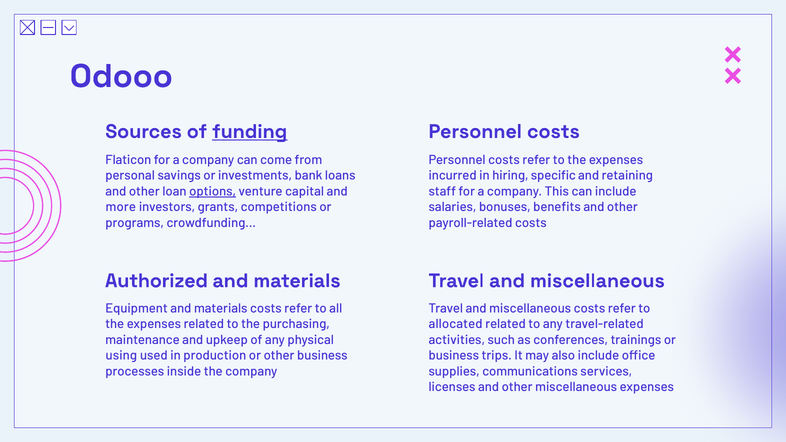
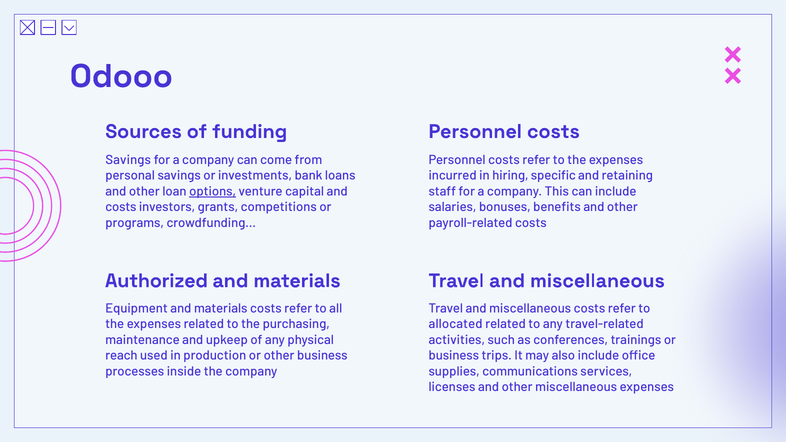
funding underline: present -> none (250, 132)
Flaticon: Flaticon -> Savings (128, 160)
more: more -> costs (121, 207)
using: using -> reach (121, 356)
